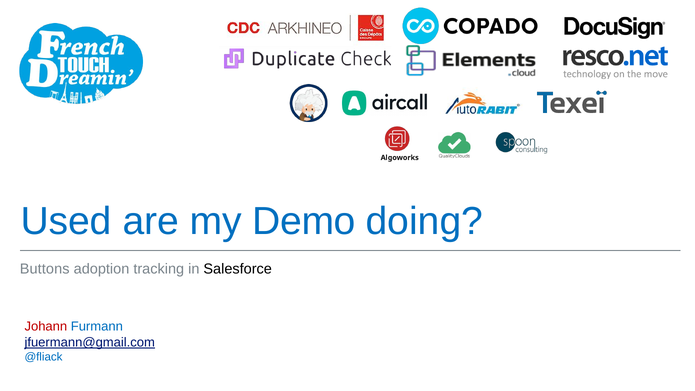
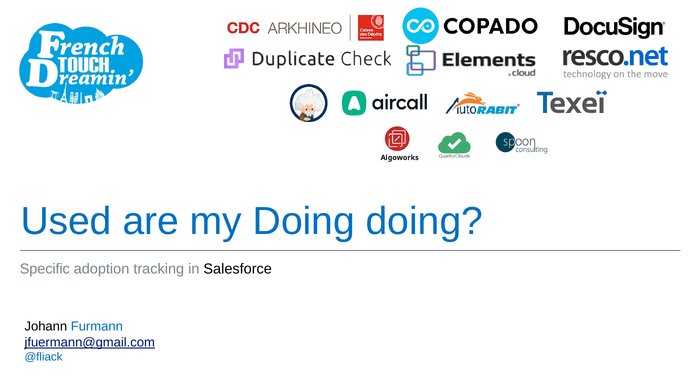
my Demo: Demo -> Doing (304, 221)
Buttons: Buttons -> Specific (45, 269)
Johann colour: red -> black (46, 327)
